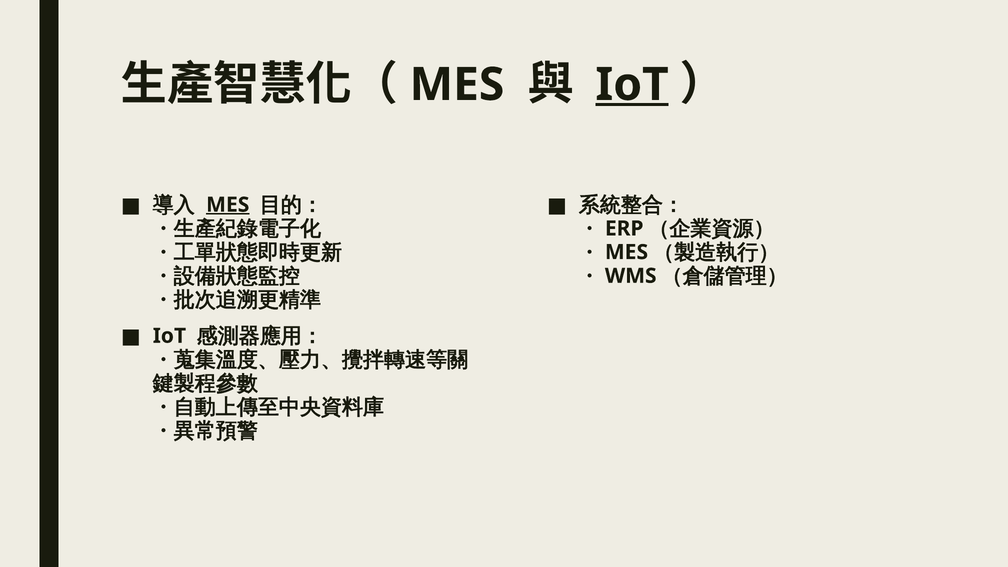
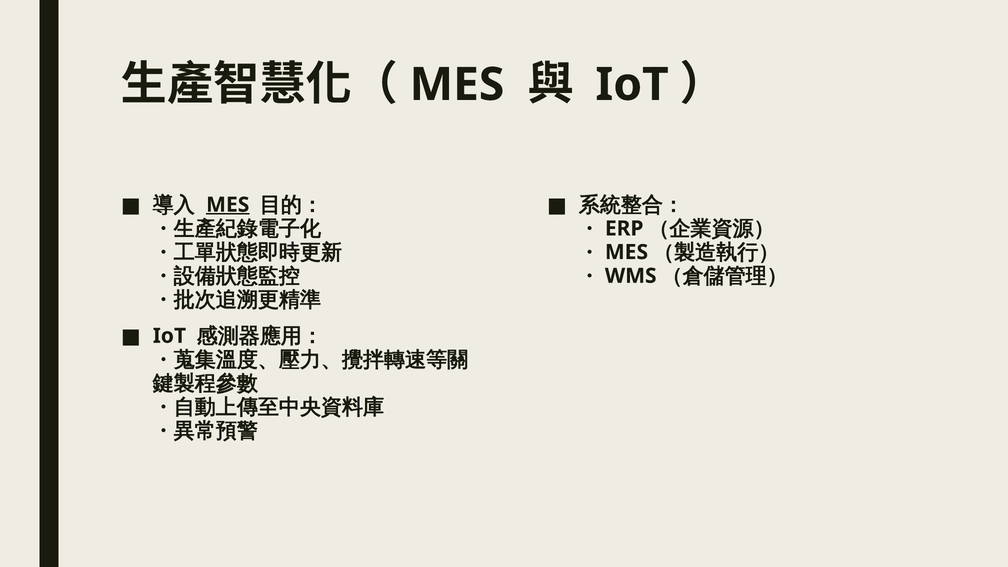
IoT underline: present -> none (632, 85)
